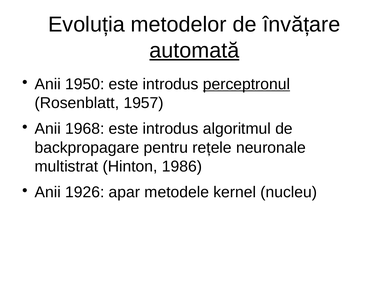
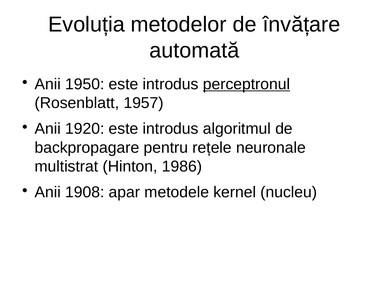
automată underline: present -> none (194, 50)
1968: 1968 -> 1920 (85, 129)
1926: 1926 -> 1908 (85, 192)
